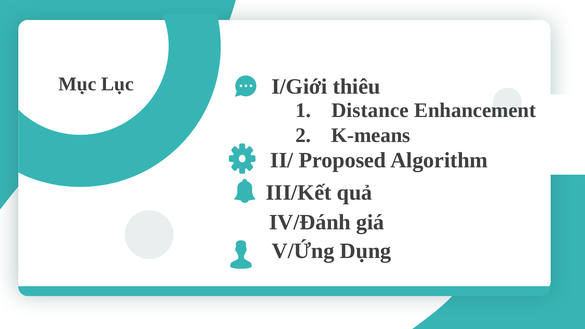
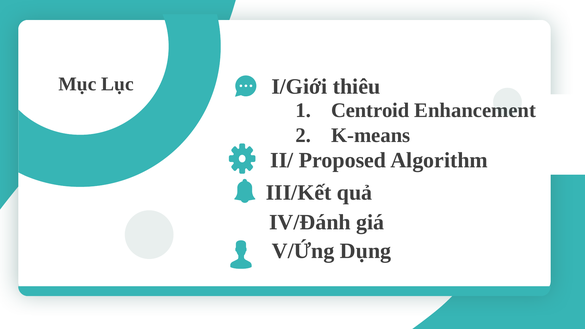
Distance: Distance -> Centroid (370, 110)
